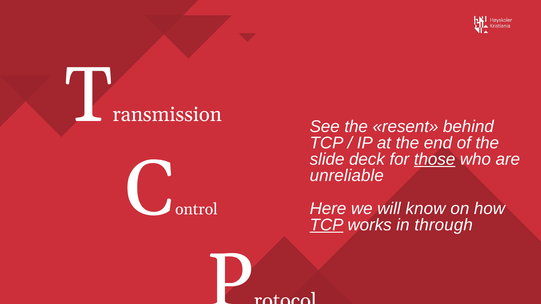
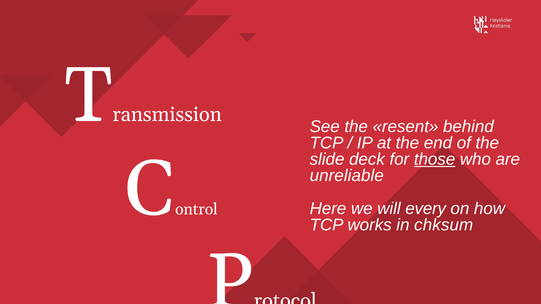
know: know -> every (426, 209)
TCP underline: present -> none (327, 225)
through: through -> chksum (444, 225)
